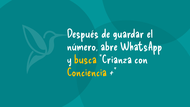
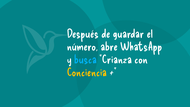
busca colour: yellow -> light blue (86, 60)
